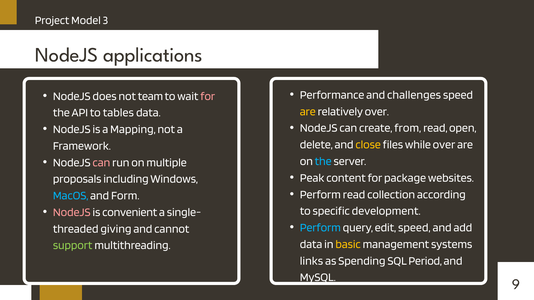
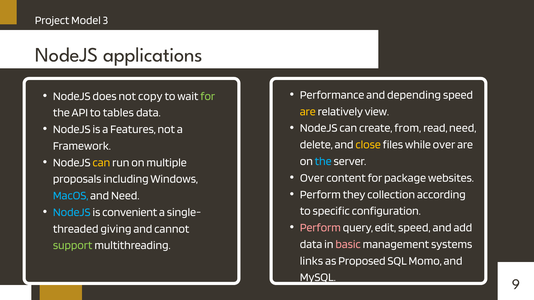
challenges: challenges -> depending (414, 95)
team: team -> copy (150, 96)
for colour: pink -> light green (208, 96)
relatively over: over -> view (377, 112)
read open: open -> need (463, 128)
Mapping: Mapping -> Features (133, 129)
can colour: pink -> yellow (101, 163)
Peak: Peak -> Over (312, 178)
Perform read: read -> they (354, 195)
and Form: Form -> Need (125, 196)
development: development -> configuration (386, 211)
NodeJS colour: pink -> light blue (72, 212)
Perform colour: light blue -> pink (320, 228)
basic colour: yellow -> pink (348, 244)
Spending: Spending -> Proposed (362, 261)
Period: Period -> Momo (425, 261)
